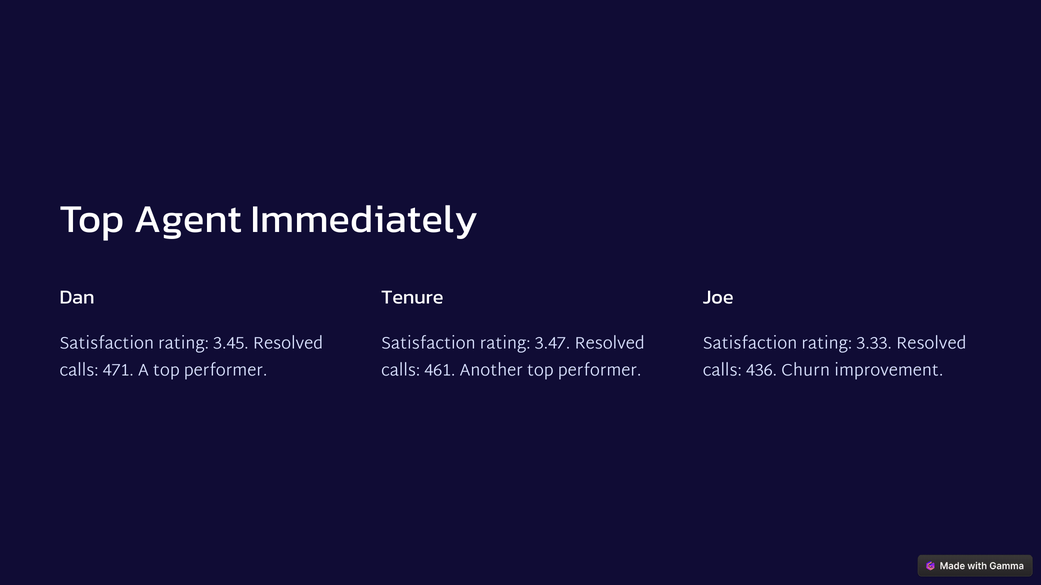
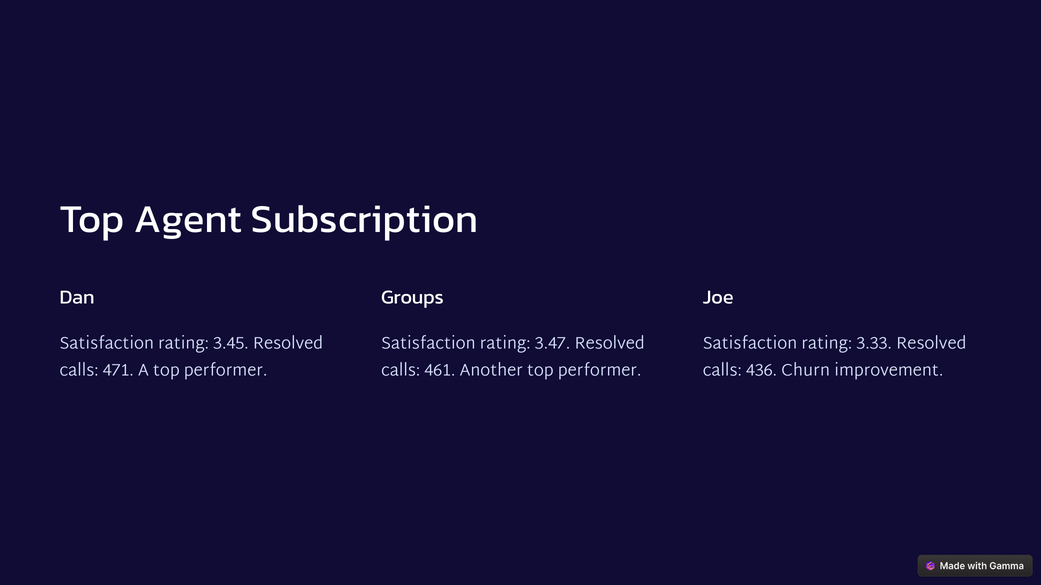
Immediately: Immediately -> Subscription (365, 219)
Tenure: Tenure -> Groups (412, 297)
